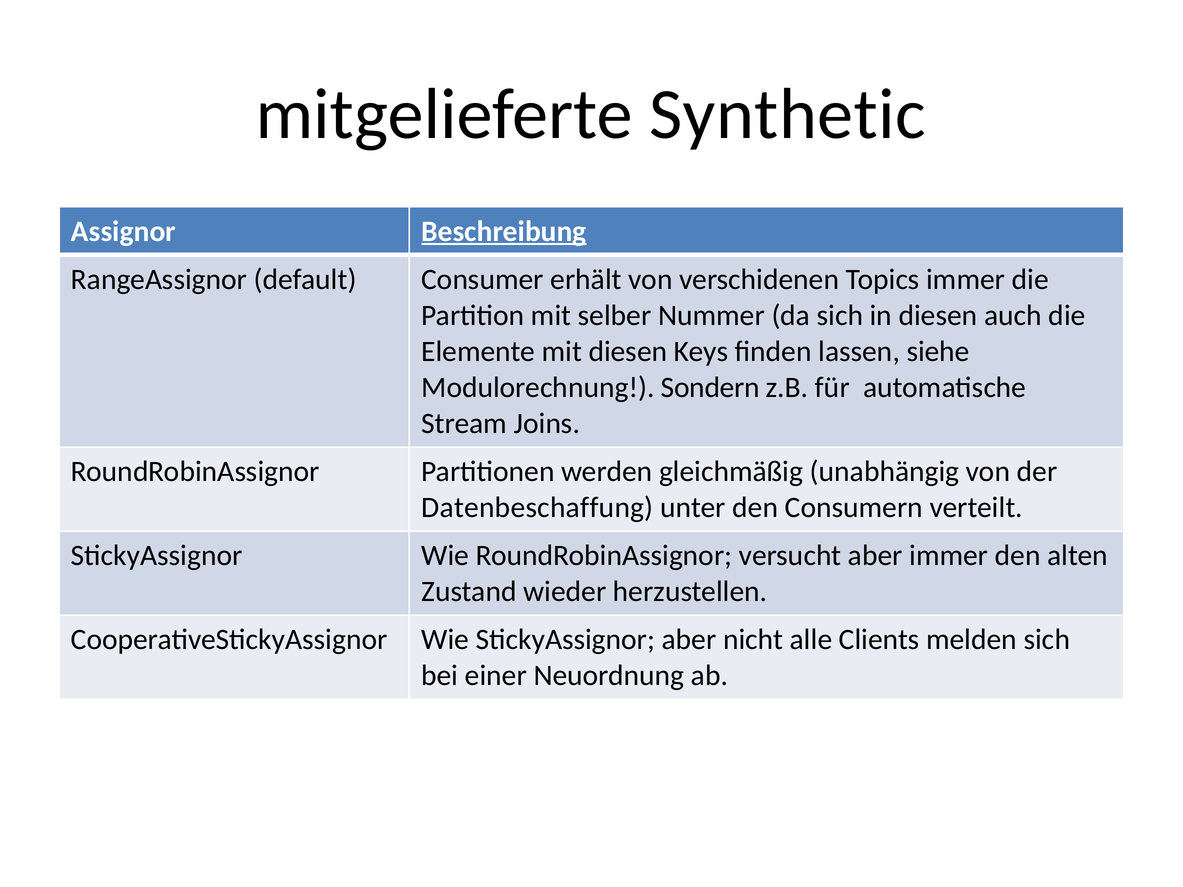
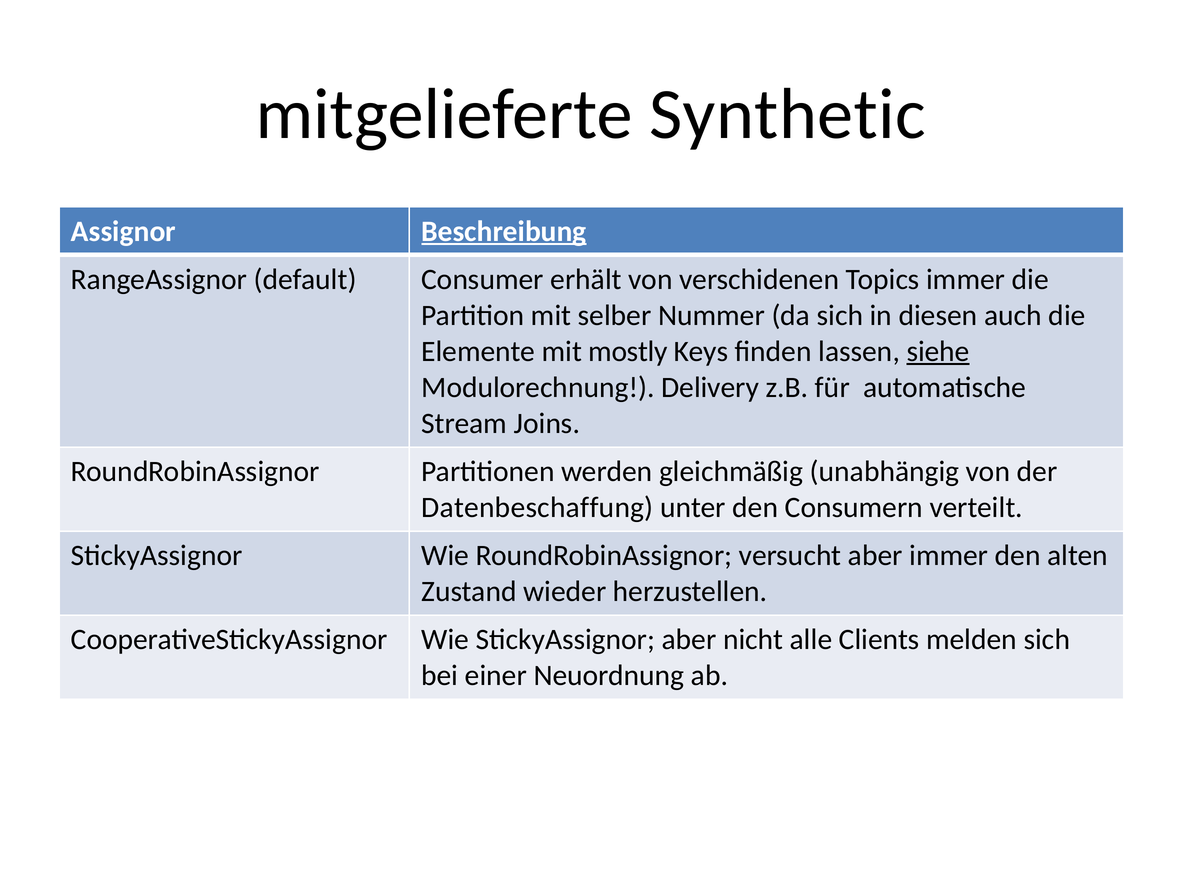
mit diesen: diesen -> mostly (628, 352)
siehe underline: none -> present (938, 352)
Sondern: Sondern -> Delivery (710, 388)
